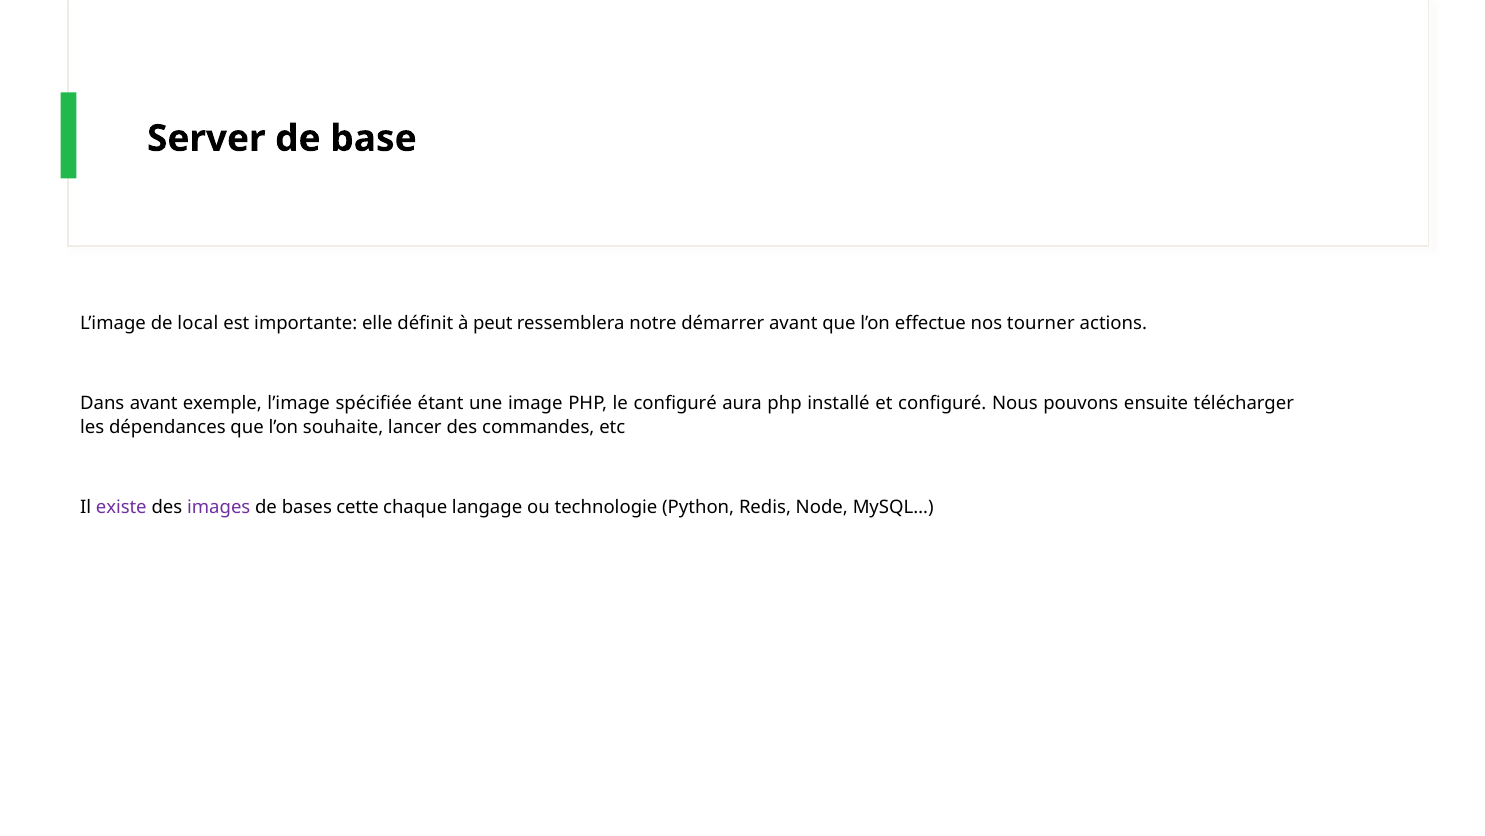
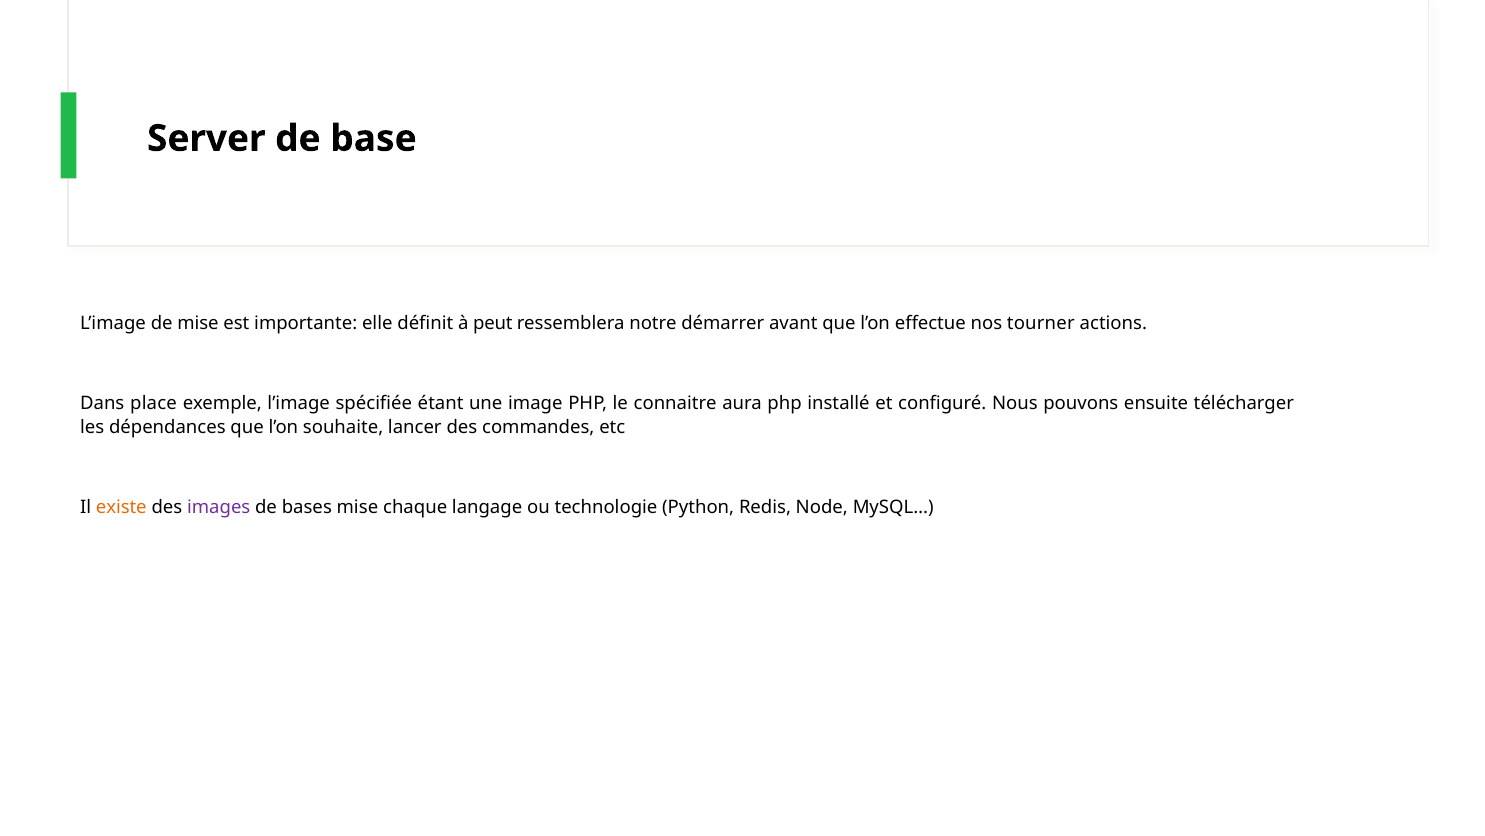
de local: local -> mise (198, 323)
Dans avant: avant -> place (154, 403)
le configuré: configuré -> connaitre (675, 403)
existe colour: purple -> orange (121, 507)
bases cette: cette -> mise (357, 507)
